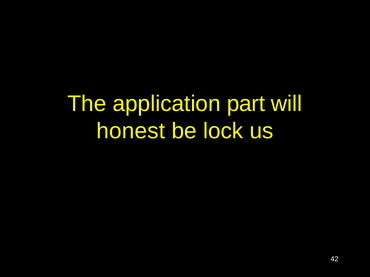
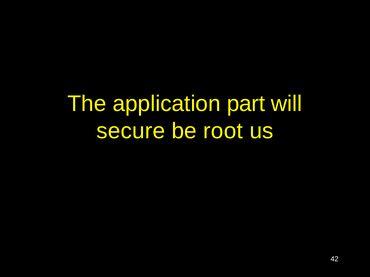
honest: honest -> secure (131, 131)
lock: lock -> root (223, 131)
